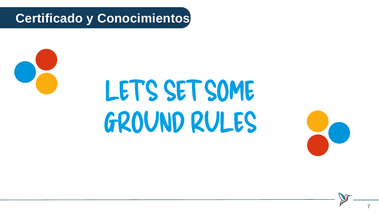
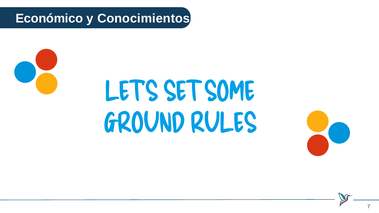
Certificado: Certificado -> Económico (49, 19)
